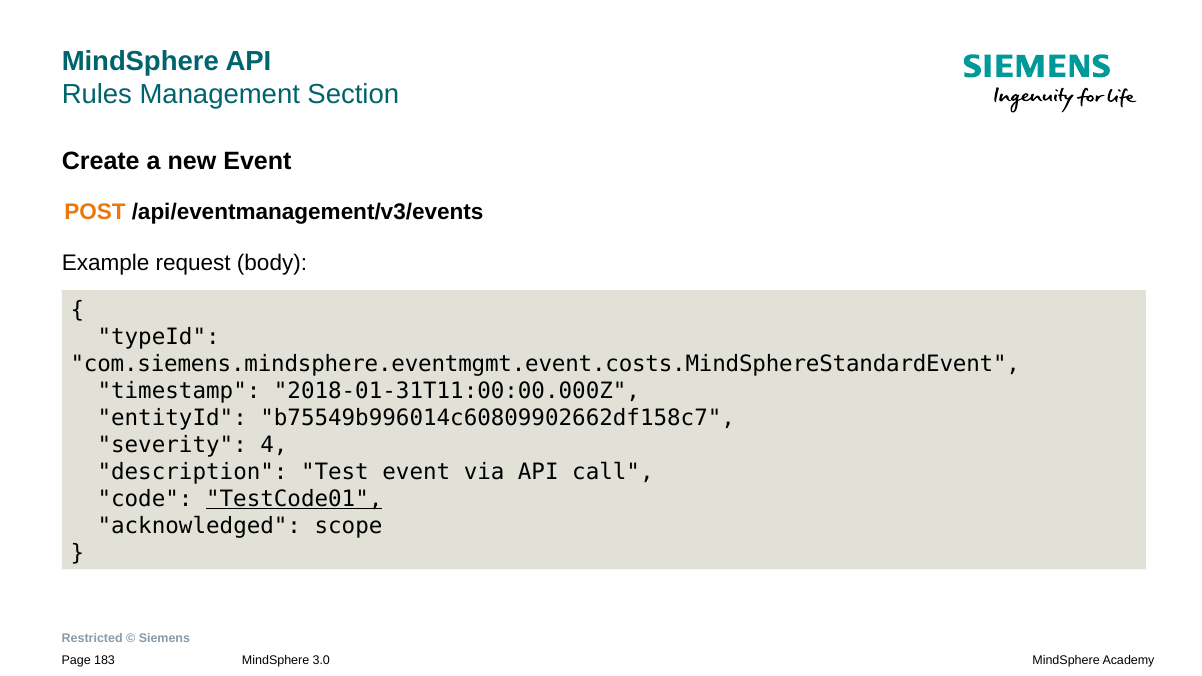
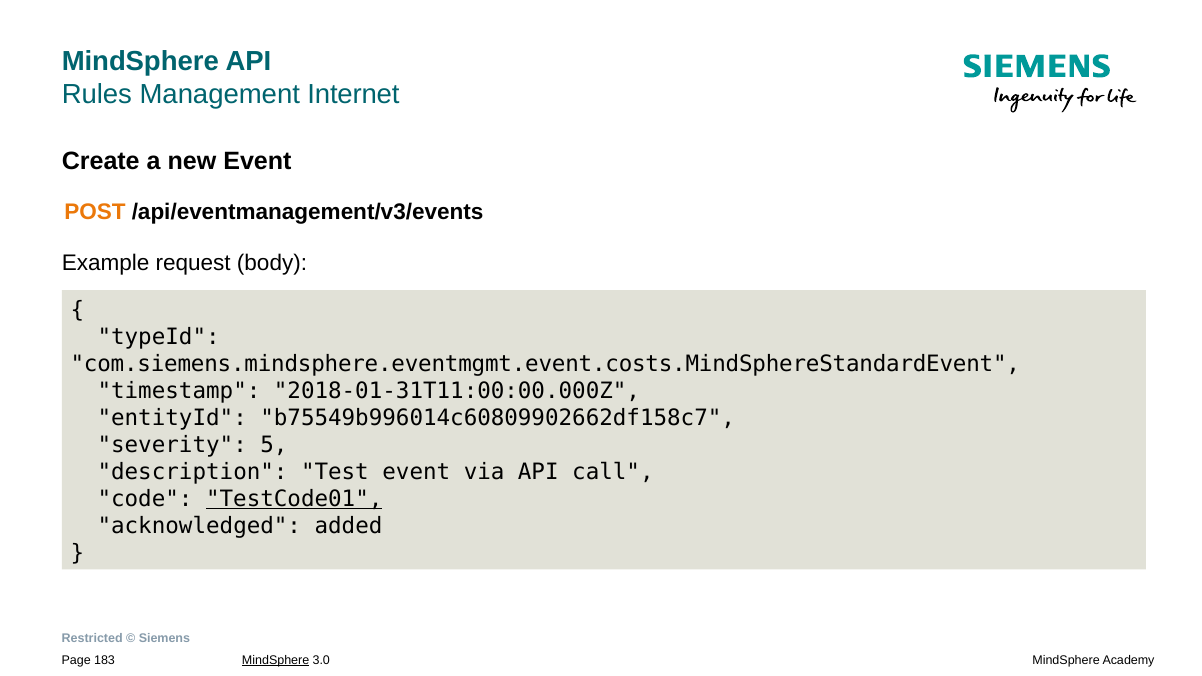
Section: Section -> Internet (353, 94)
4: 4 -> 5 (274, 445)
scope: scope -> added (348, 526)
MindSphere underline: none -> present (276, 660)
